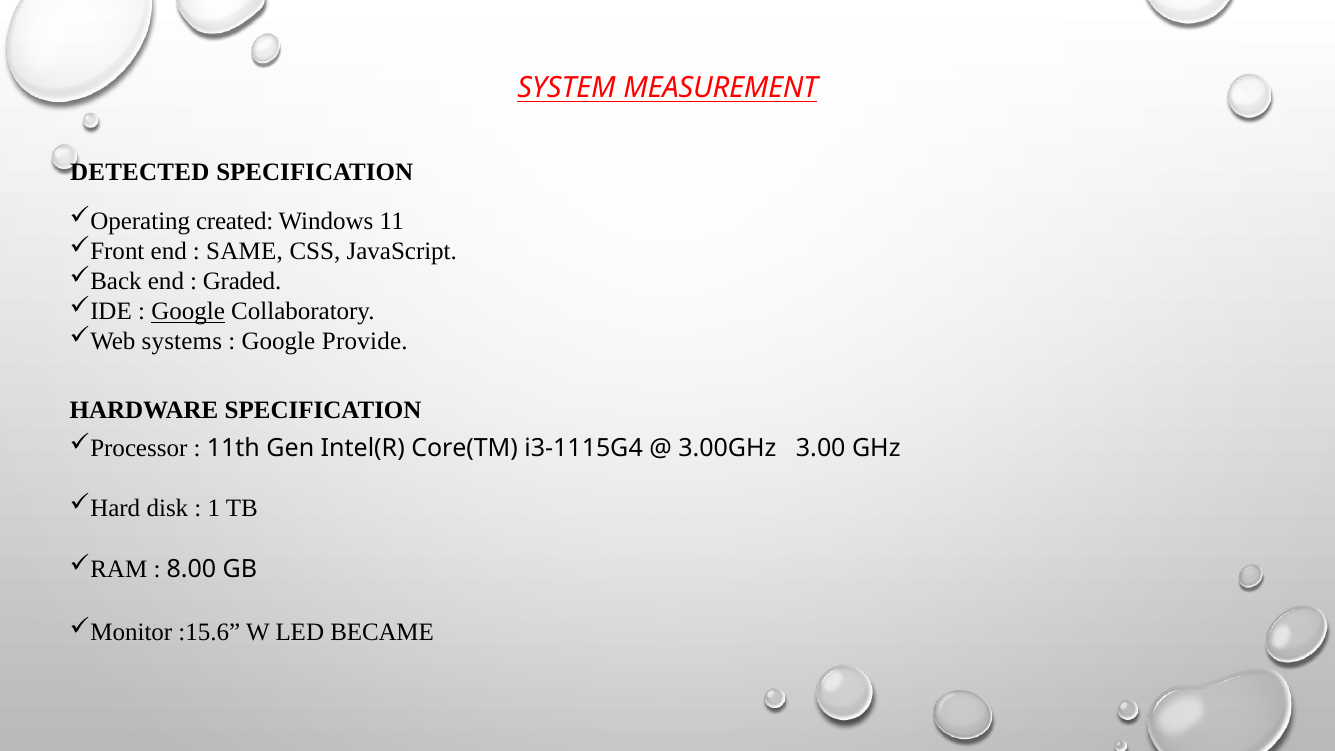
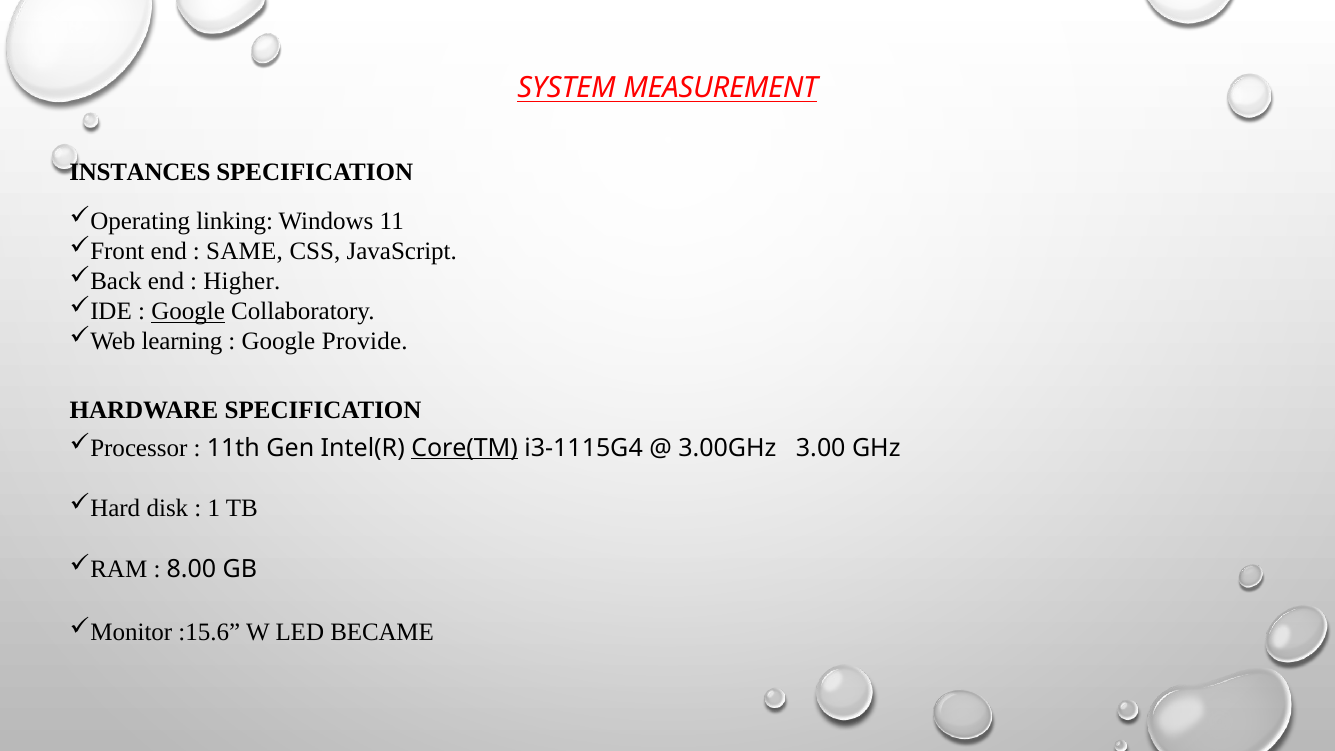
DETECTED: DETECTED -> INSTANCES (140, 172)
created: created -> linking (235, 222)
Graded: Graded -> Higher (242, 282)
systems: systems -> learning (182, 342)
Core(TM underline: none -> present (465, 448)
